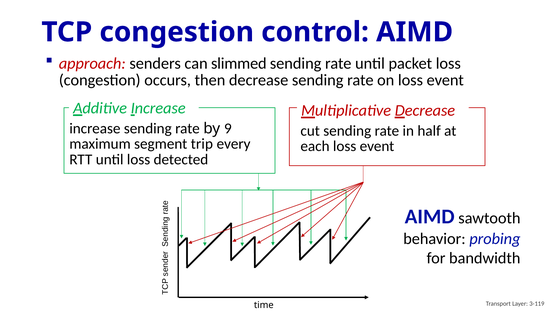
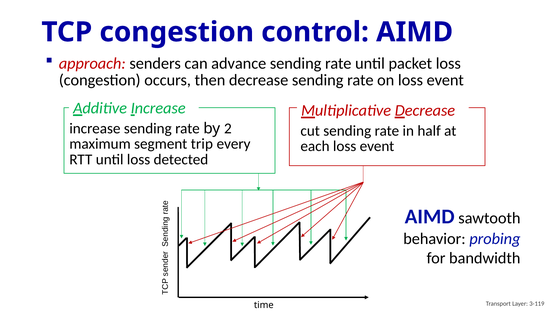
slimmed: slimmed -> advance (239, 64)
9: 9 -> 2 (228, 129)
